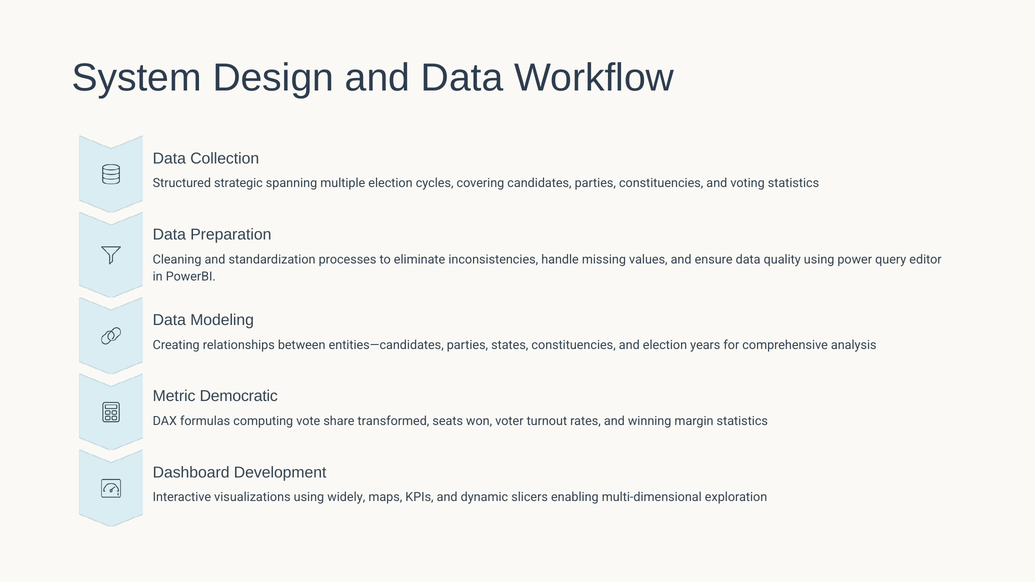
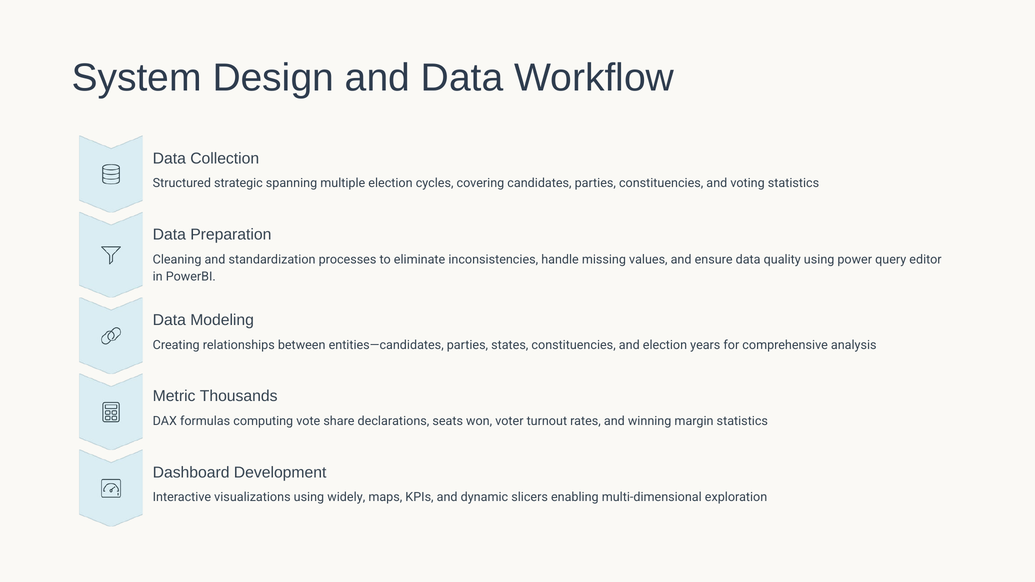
Democratic: Democratic -> Thousands (239, 396)
transformed: transformed -> declarations (393, 421)
